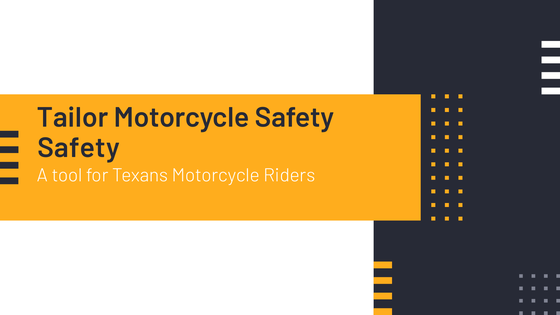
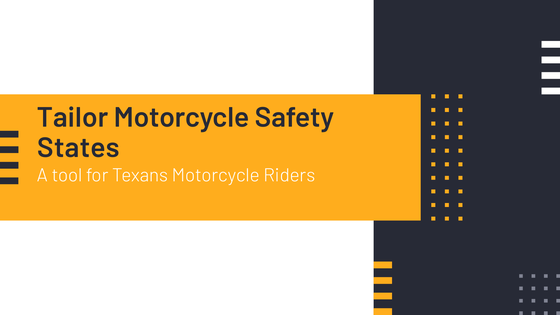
Safety: Safety -> States (79, 148)
